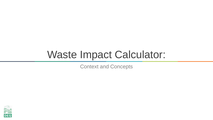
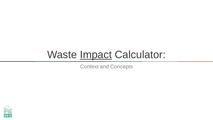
Impact underline: none -> present (96, 55)
